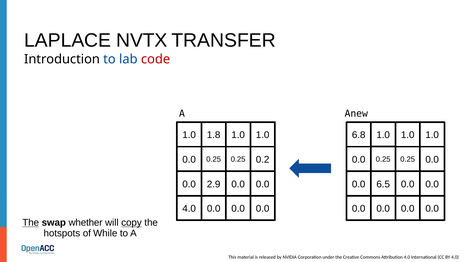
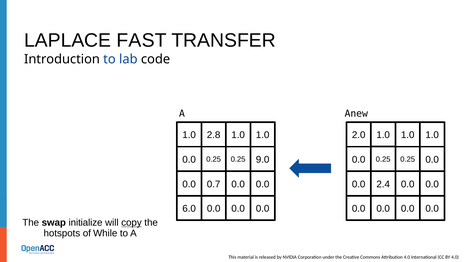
NVTX: NVTX -> FAST (142, 41)
code colour: red -> black (156, 59)
1.8: 1.8 -> 2.8 (214, 135)
6.8: 6.8 -> 2.0 (359, 135)
0.2: 0.2 -> 9.0 (263, 159)
2.9: 2.9 -> 0.7 (214, 184)
6.5: 6.5 -> 2.4 (383, 184)
4.0: 4.0 -> 6.0 (189, 208)
The underline: present -> none (31, 222)
whether: whether -> initialize (86, 222)
